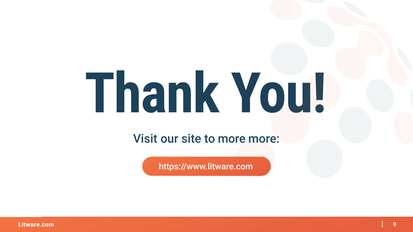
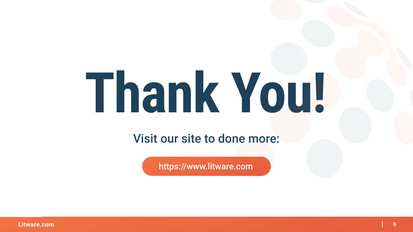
to more: more -> done (232, 139)
